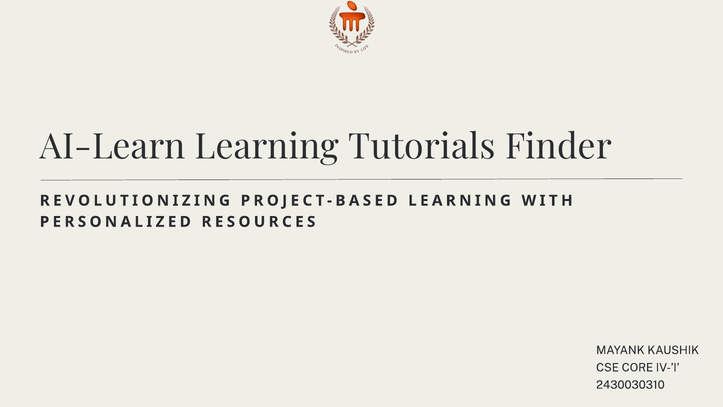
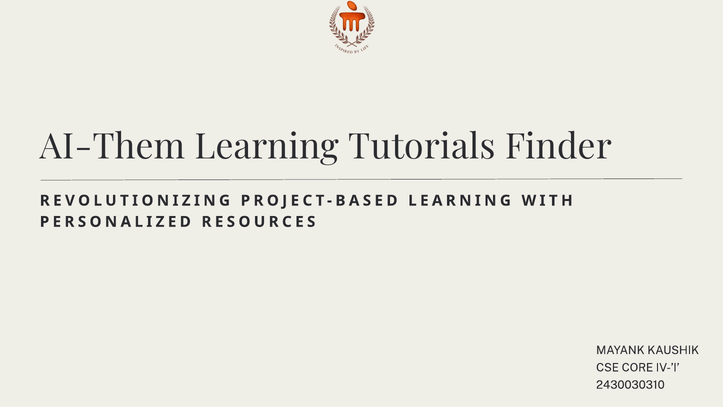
AI-Learn: AI-Learn -> AI-Them (113, 147)
